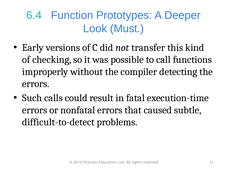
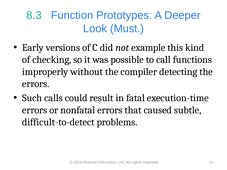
6.4: 6.4 -> 8.3 (34, 15)
transfer: transfer -> example (148, 48)
